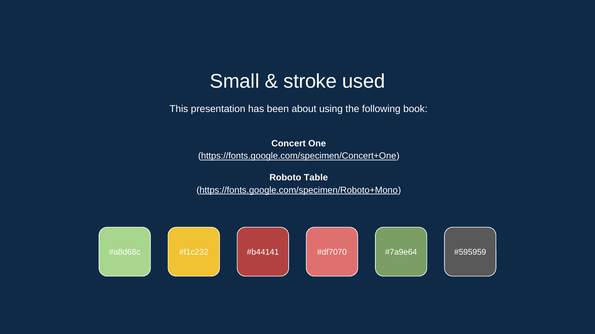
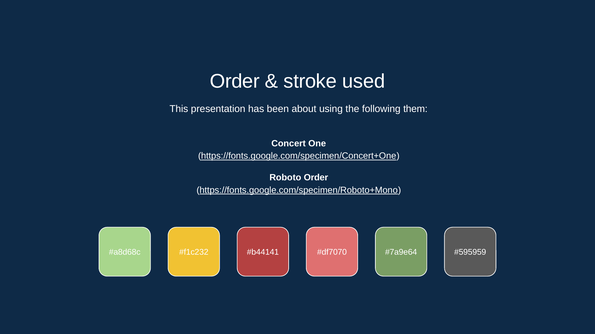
Small: Small -> Order (235, 81)
book: book -> them (415, 109)
Roboto Table: Table -> Order (316, 178)
